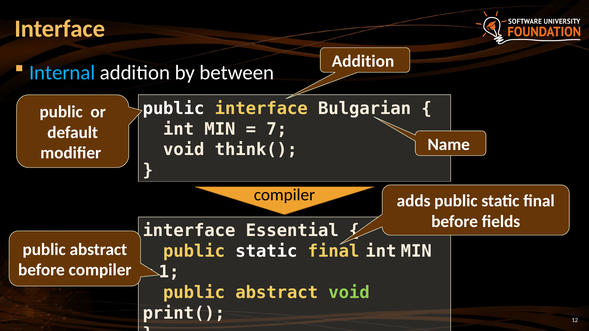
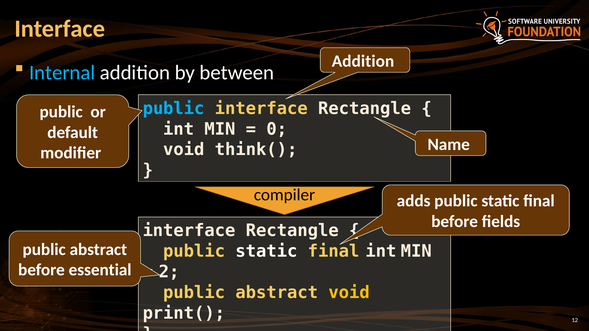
public colour: white -> light blue (174, 109)
Bulgarian: Bulgarian -> Rectangle (365, 109)
7: 7 -> 0 (277, 129)
Essential: Essential -> Rectangle (292, 231)
before compiler: compiler -> essential (100, 270)
1: 1 -> 2 (169, 272)
void colour: light green -> yellow (349, 293)
